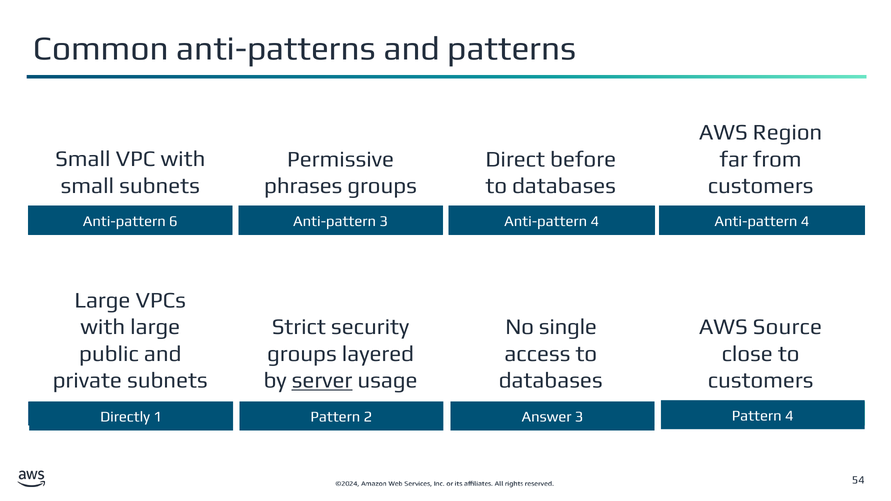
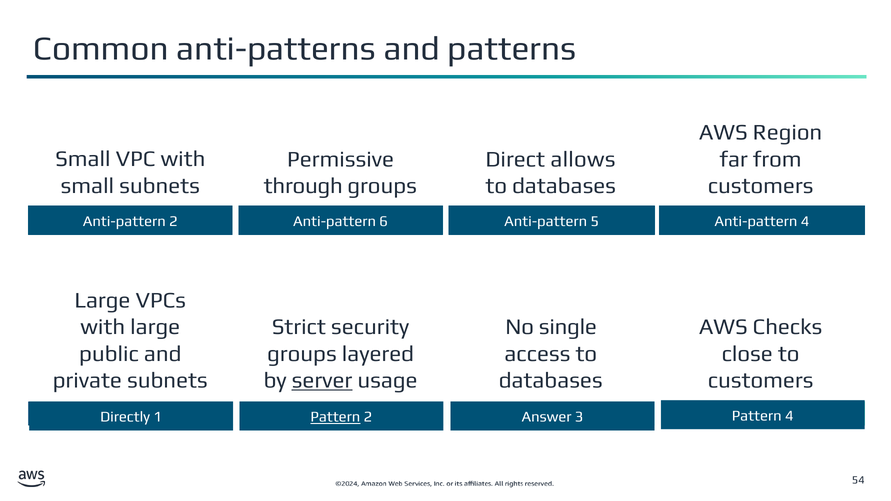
before: before -> allows (583, 159)
phrases: phrases -> through (303, 186)
Anti-pattern 6: 6 -> 2 (173, 221)
Anti-pattern 3: 3 -> 6 (384, 221)
4: 4 -> 5 (595, 221)
Source: Source -> Checks (788, 327)
Pattern underline: none -> present (335, 417)
